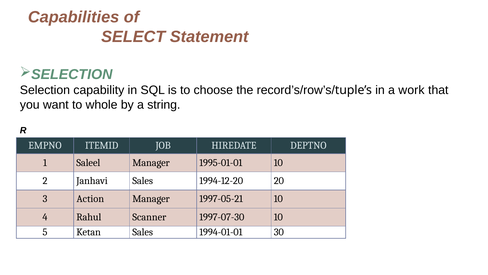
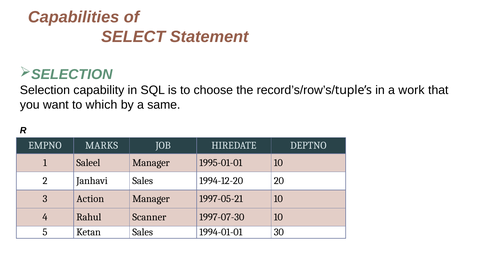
whole: whole -> which (101, 105)
string: string -> same (164, 105)
ITEMID: ITEMID -> MARKS (102, 145)
